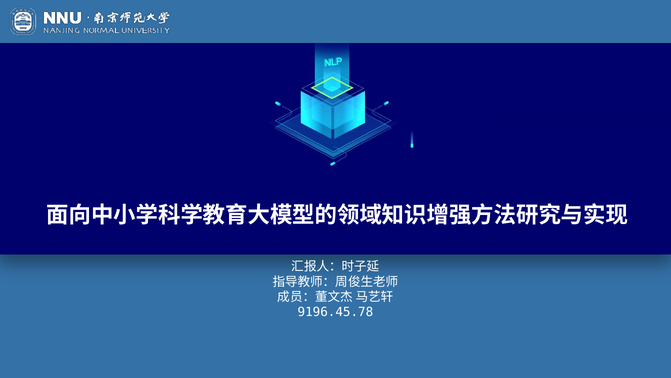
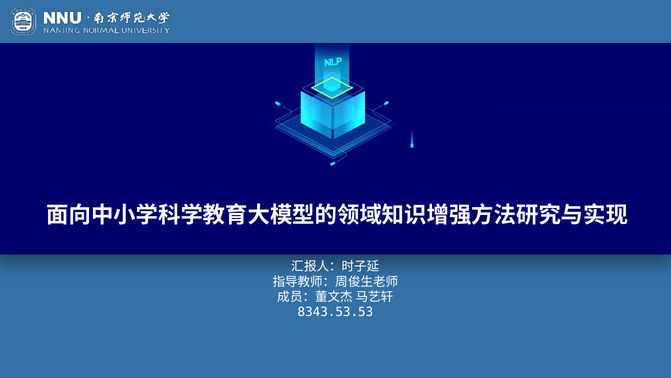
9196.45.78: 9196.45.78 -> 8343.53.53 (335, 312)
